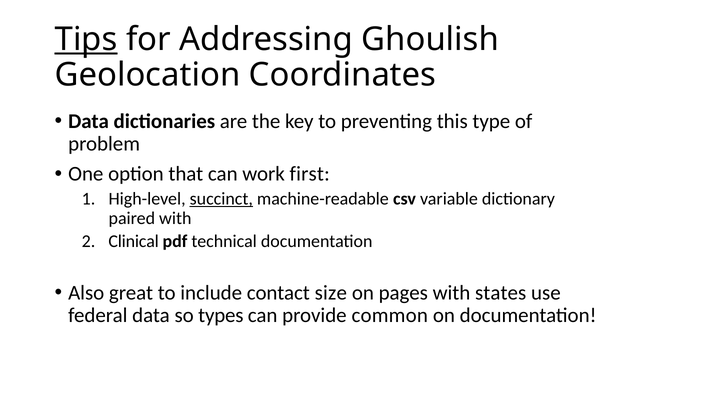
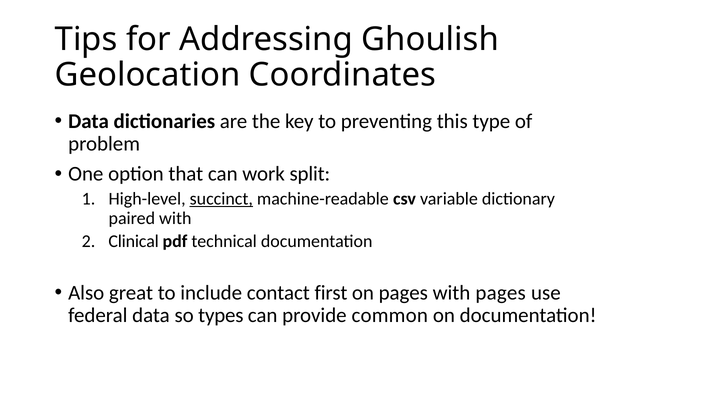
Tips underline: present -> none (86, 39)
first: first -> split (310, 174)
size: size -> first (331, 293)
with states: states -> pages (501, 293)
